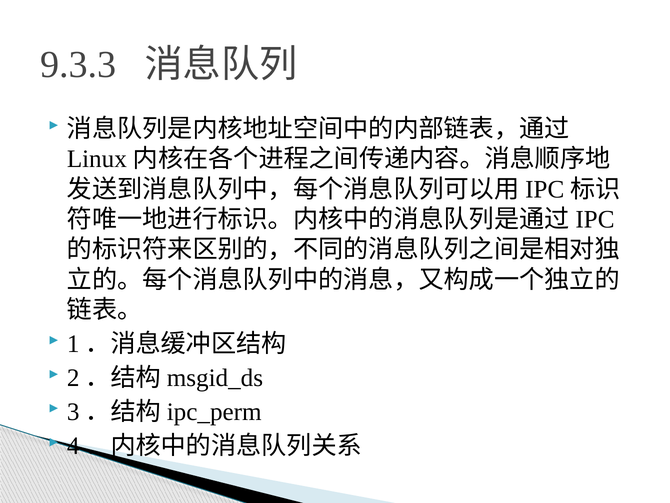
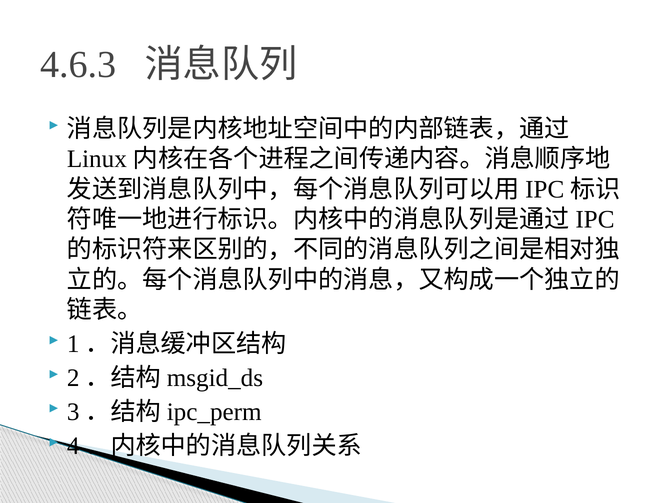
9.3.3: 9.3.3 -> 4.6.3 (78, 65)
